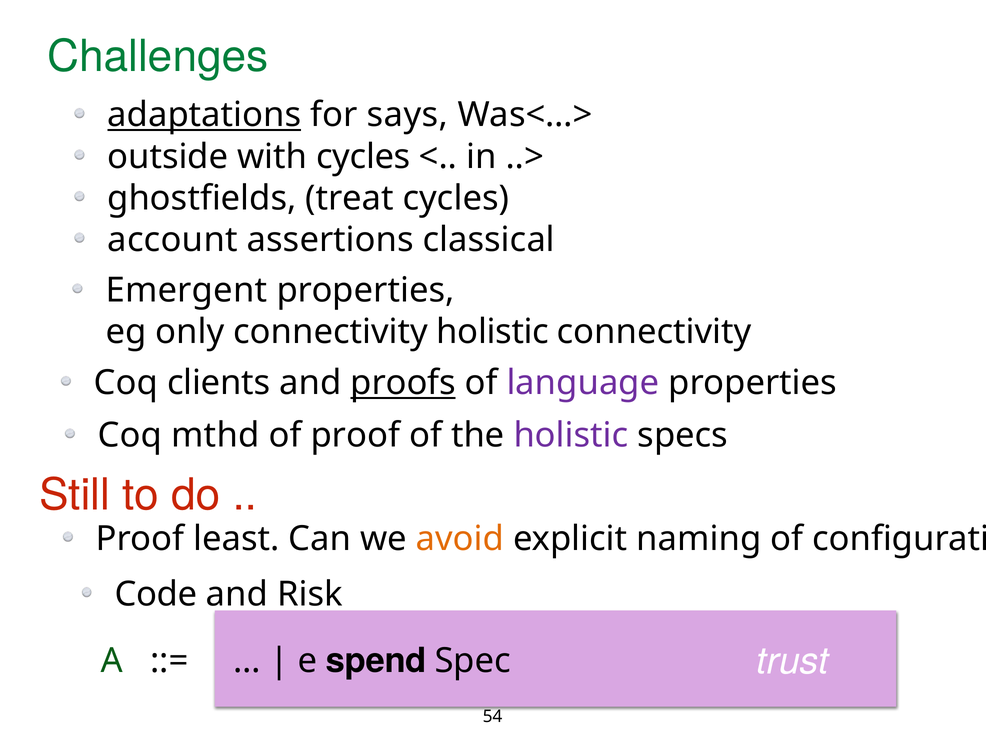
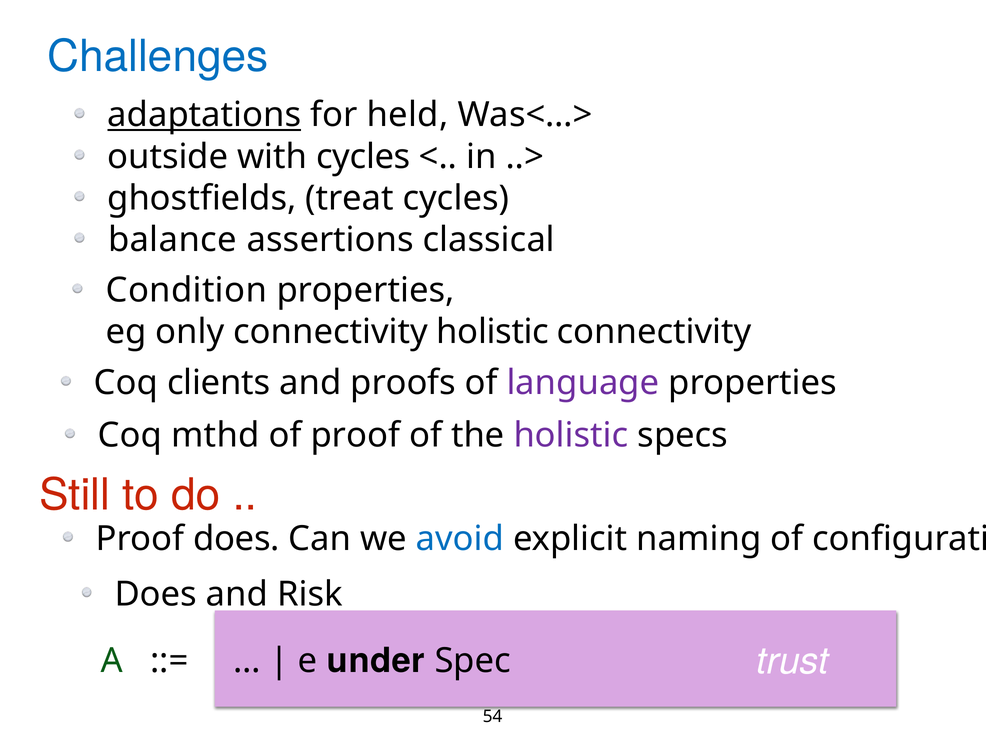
Challenges colour: green -> blue (158, 57)
says: says -> held (407, 115)
account: account -> balance (172, 240)
Emergent: Emergent -> Condition (186, 291)
proofs underline: present -> none (403, 383)
Proof least: least -> does (236, 539)
avoid colour: orange -> blue (460, 539)
Code: Code -> Does (156, 594)
spend: spend -> under (376, 661)
